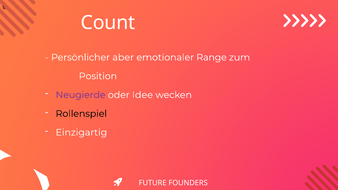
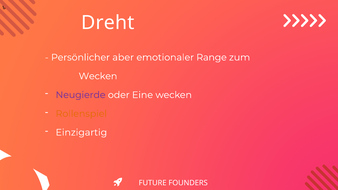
Count: Count -> Dreht (108, 23)
Position: Position -> Wecken (98, 76)
Idee: Idee -> Eine (143, 95)
Rollenspiel colour: black -> orange (81, 114)
